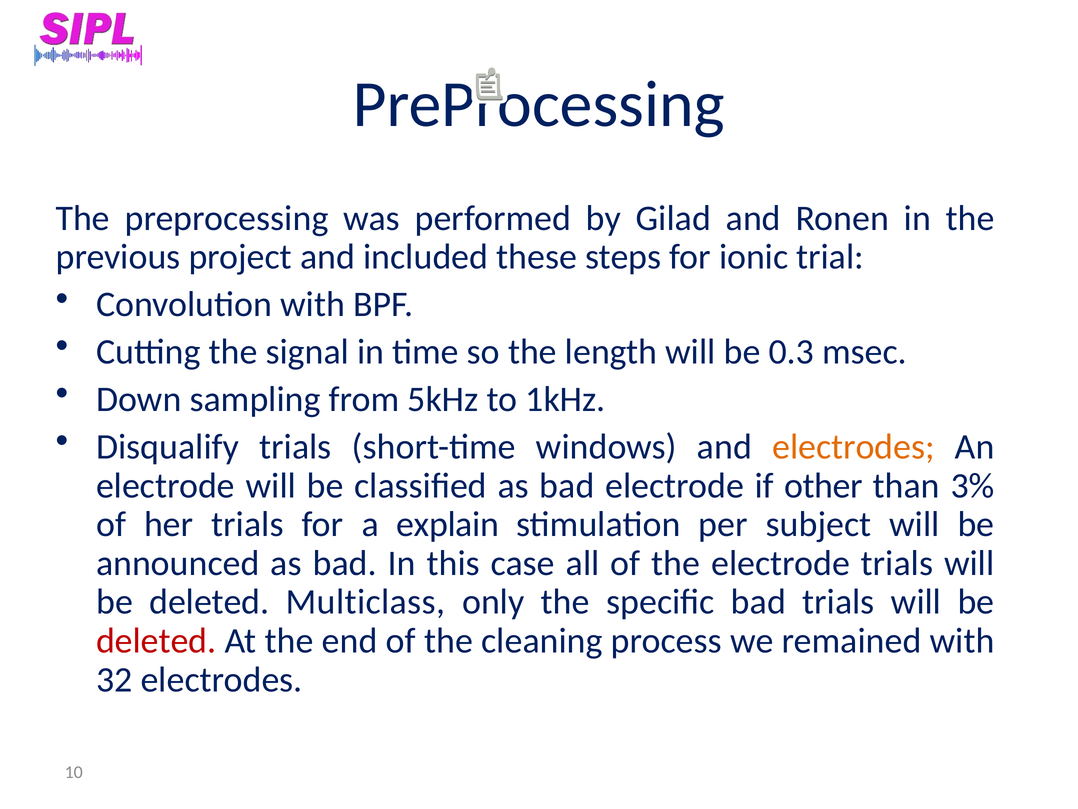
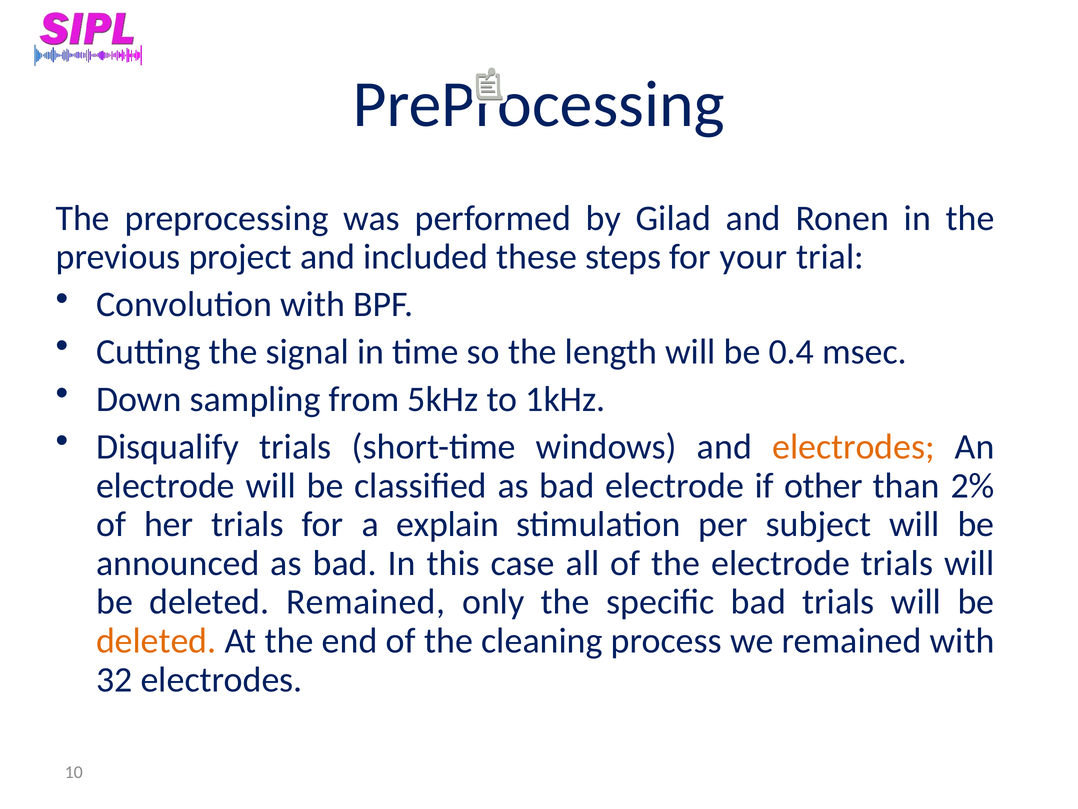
ionic: ionic -> your (753, 257)
0.3: 0.3 -> 0.4 (791, 352)
3%: 3% -> 2% (972, 485)
deleted Multiclass: Multiclass -> Remained (366, 602)
deleted colour: red -> orange (156, 640)
